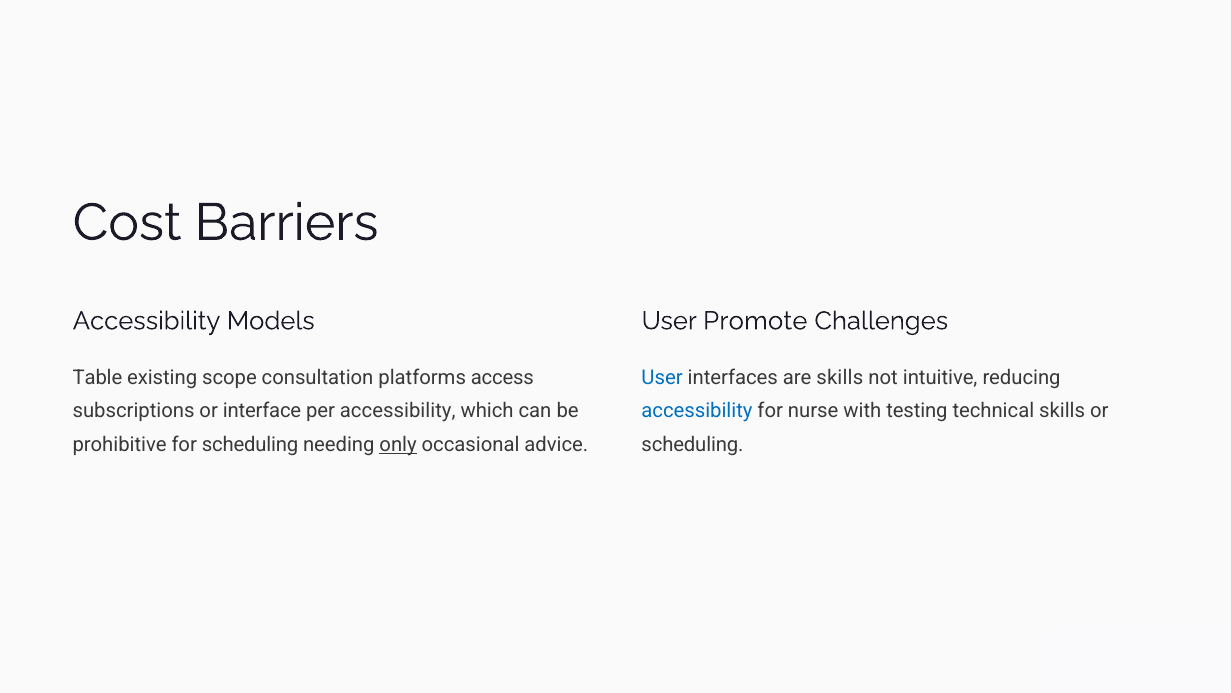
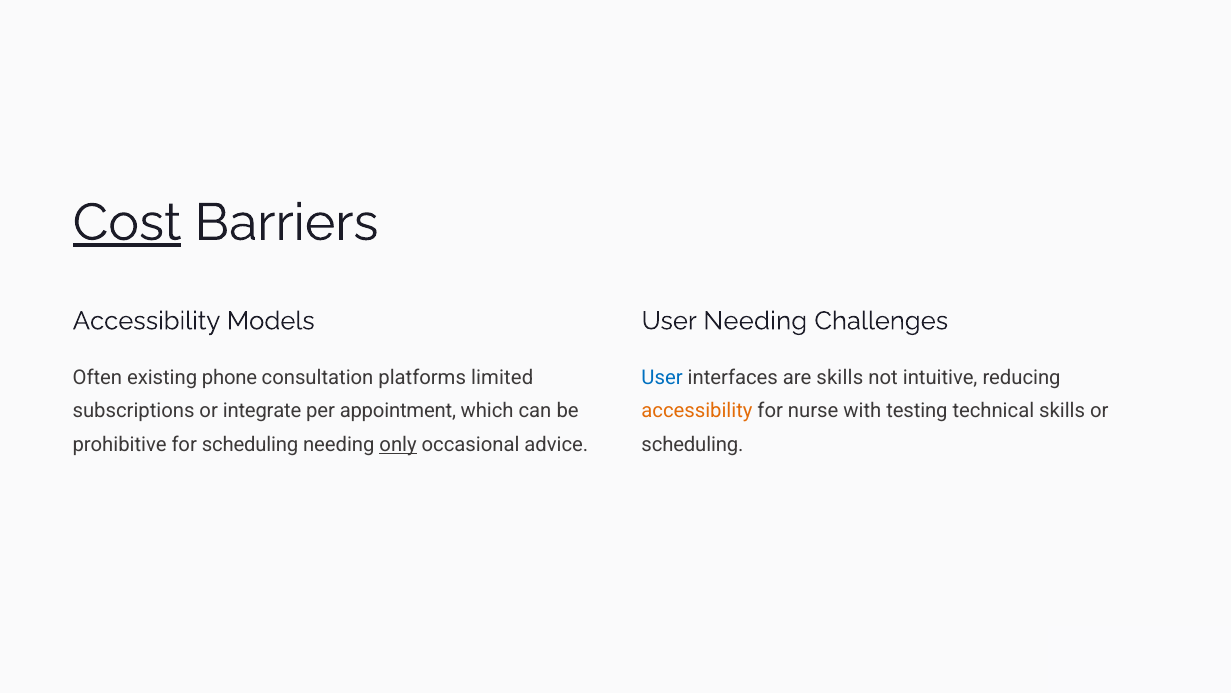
Cost underline: none -> present (127, 223)
User Promote: Promote -> Needing (755, 321)
Table: Table -> Often (97, 378)
scope: scope -> phone (230, 378)
access: access -> limited (502, 378)
interface: interface -> integrate (262, 411)
per accessibility: accessibility -> appointment (398, 411)
accessibility colour: blue -> orange (697, 411)
